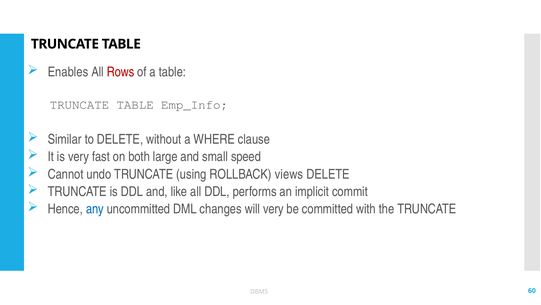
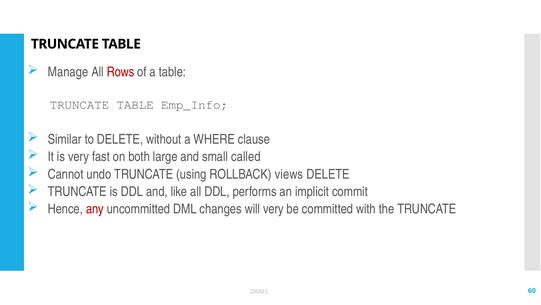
Enables: Enables -> Manage (68, 72)
speed: speed -> called (246, 156)
any colour: blue -> red (95, 209)
